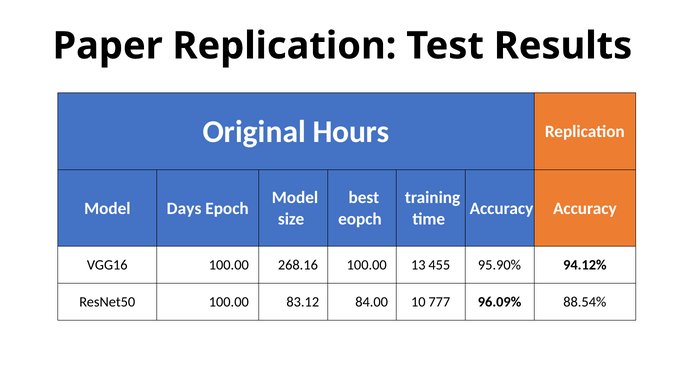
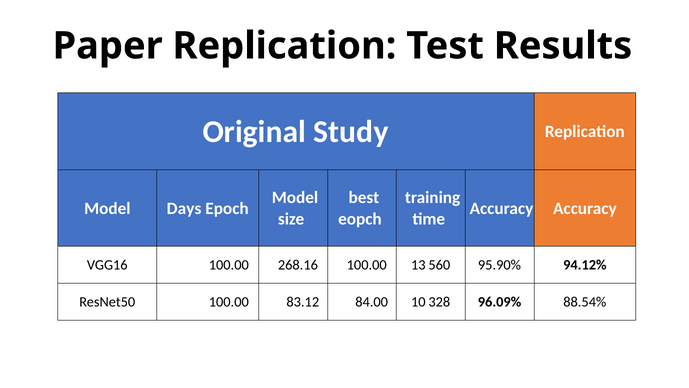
Hours: Hours -> Study (351, 132)
455: 455 -> 560 (439, 265)
777: 777 -> 328 (439, 302)
